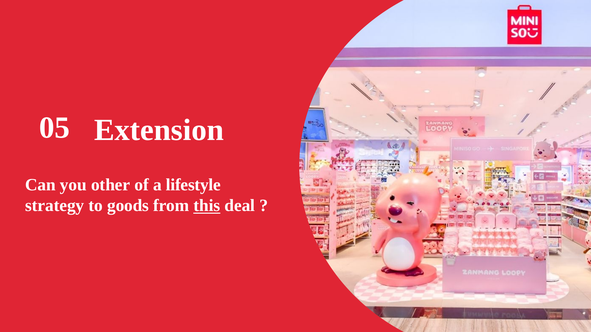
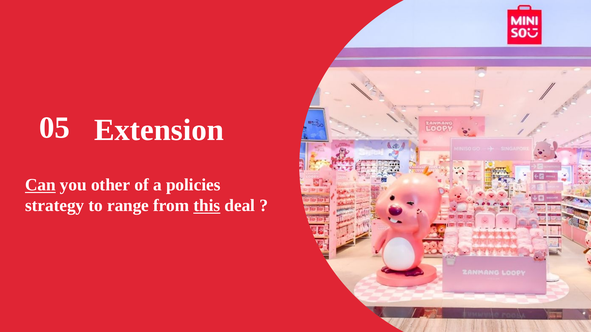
Can underline: none -> present (40, 185)
lifestyle: lifestyle -> policies (193, 185)
goods: goods -> range (128, 206)
